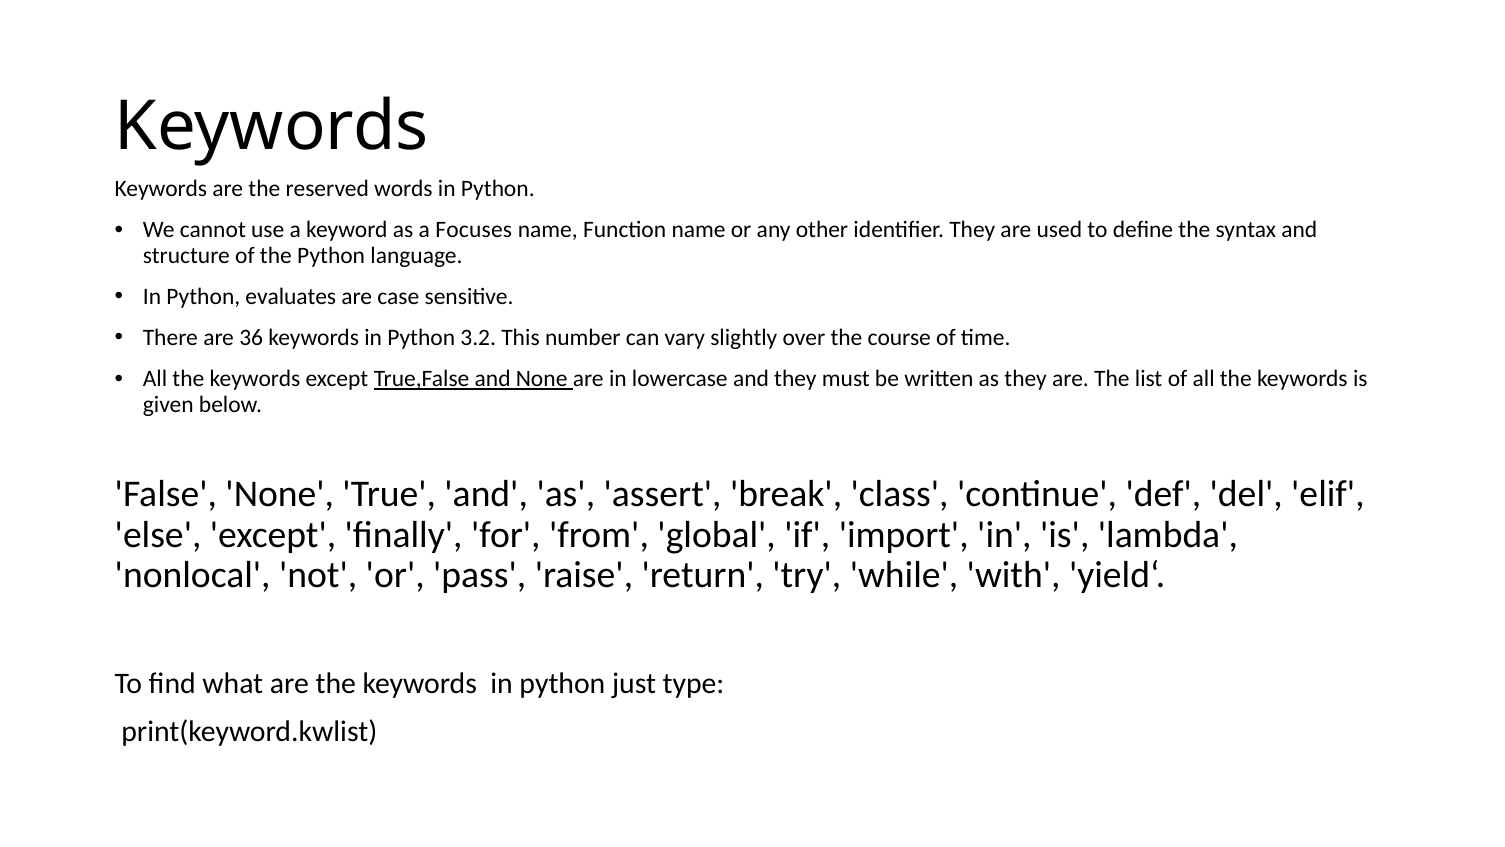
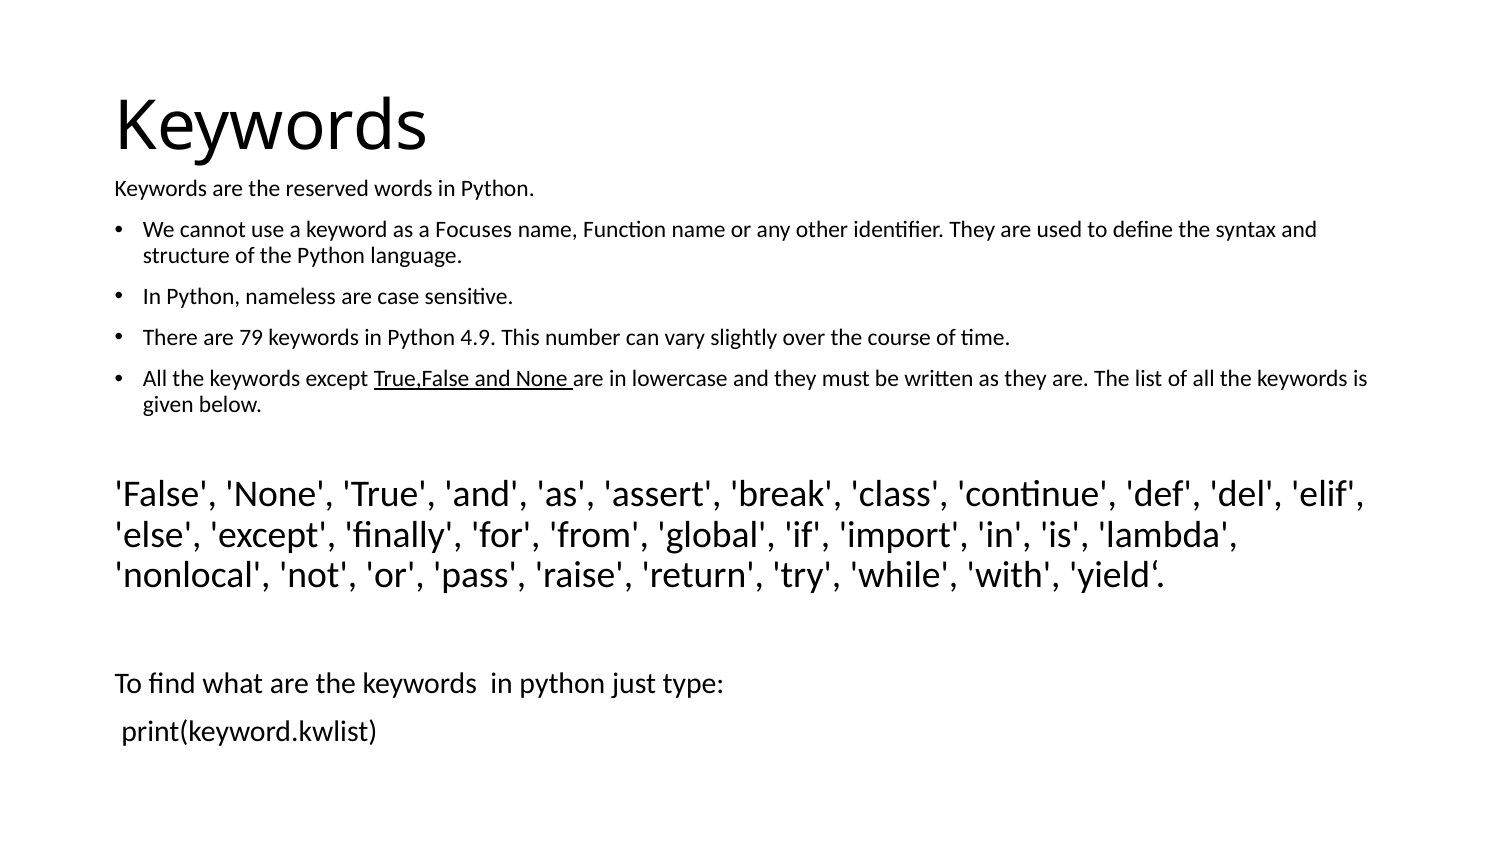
evaluates: evaluates -> nameless (291, 296)
36: 36 -> 79 (251, 338)
3.2: 3.2 -> 4.9 (478, 338)
